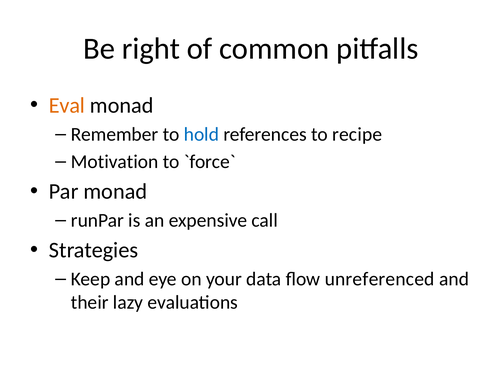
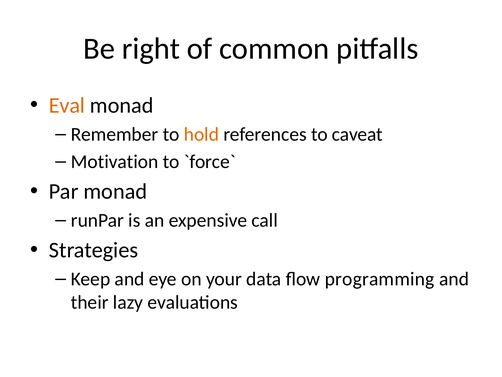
hold colour: blue -> orange (201, 134)
recipe: recipe -> caveat (357, 134)
unreferenced: unreferenced -> programming (380, 279)
